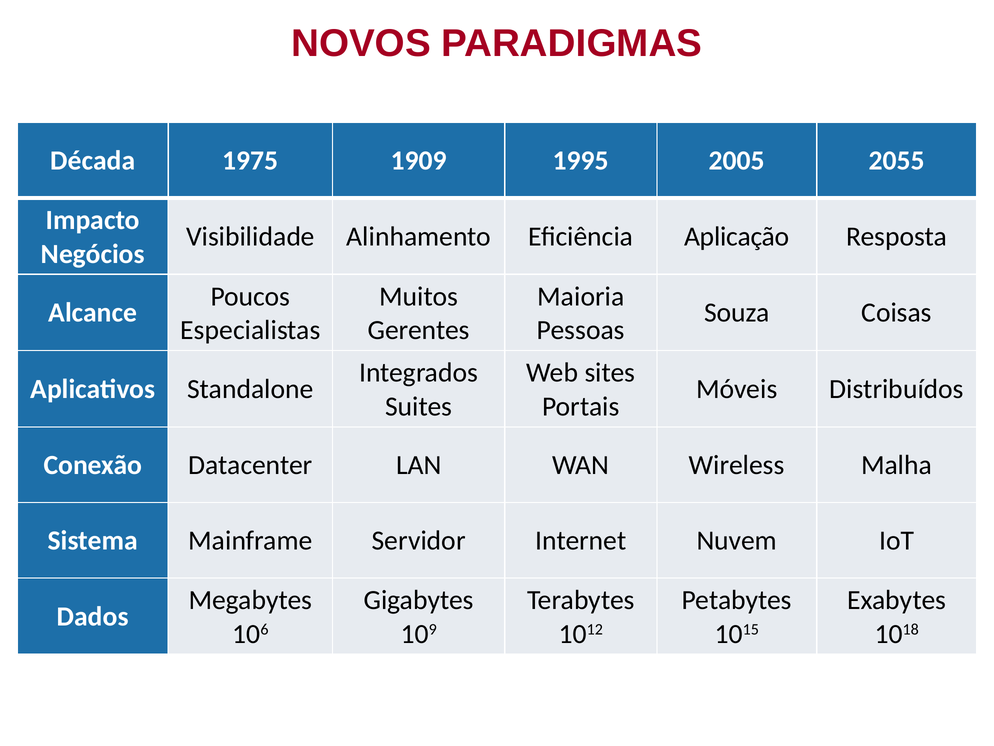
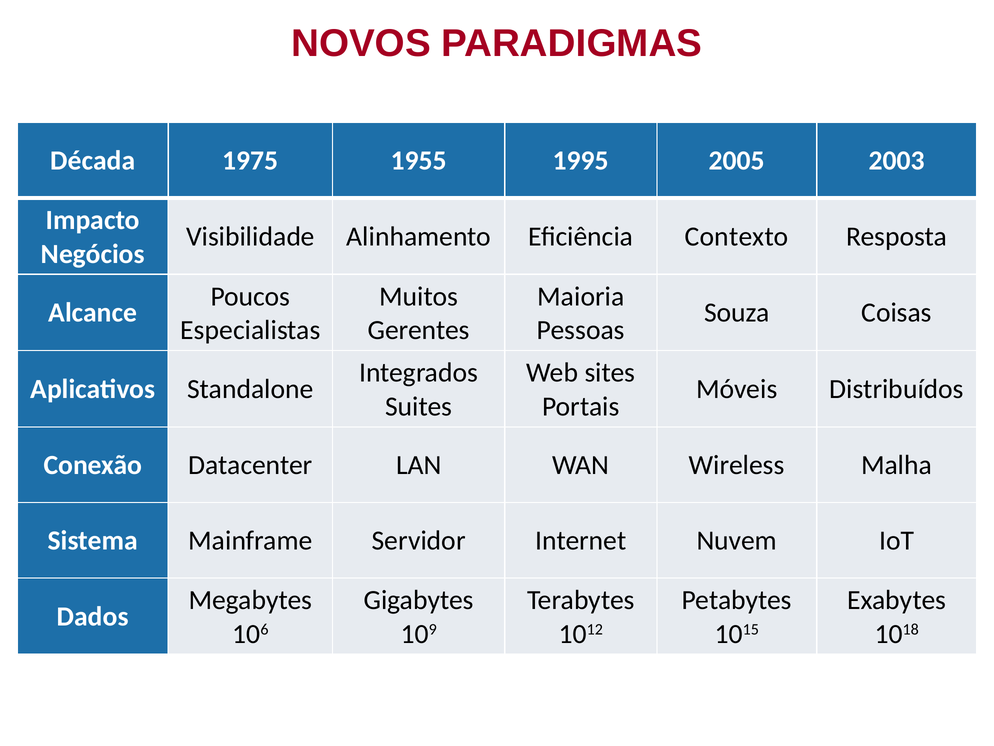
1909: 1909 -> 1955 (419, 160)
2055: 2055 -> 2003 (897, 160)
Aplicação: Aplicação -> Contexto (737, 236)
